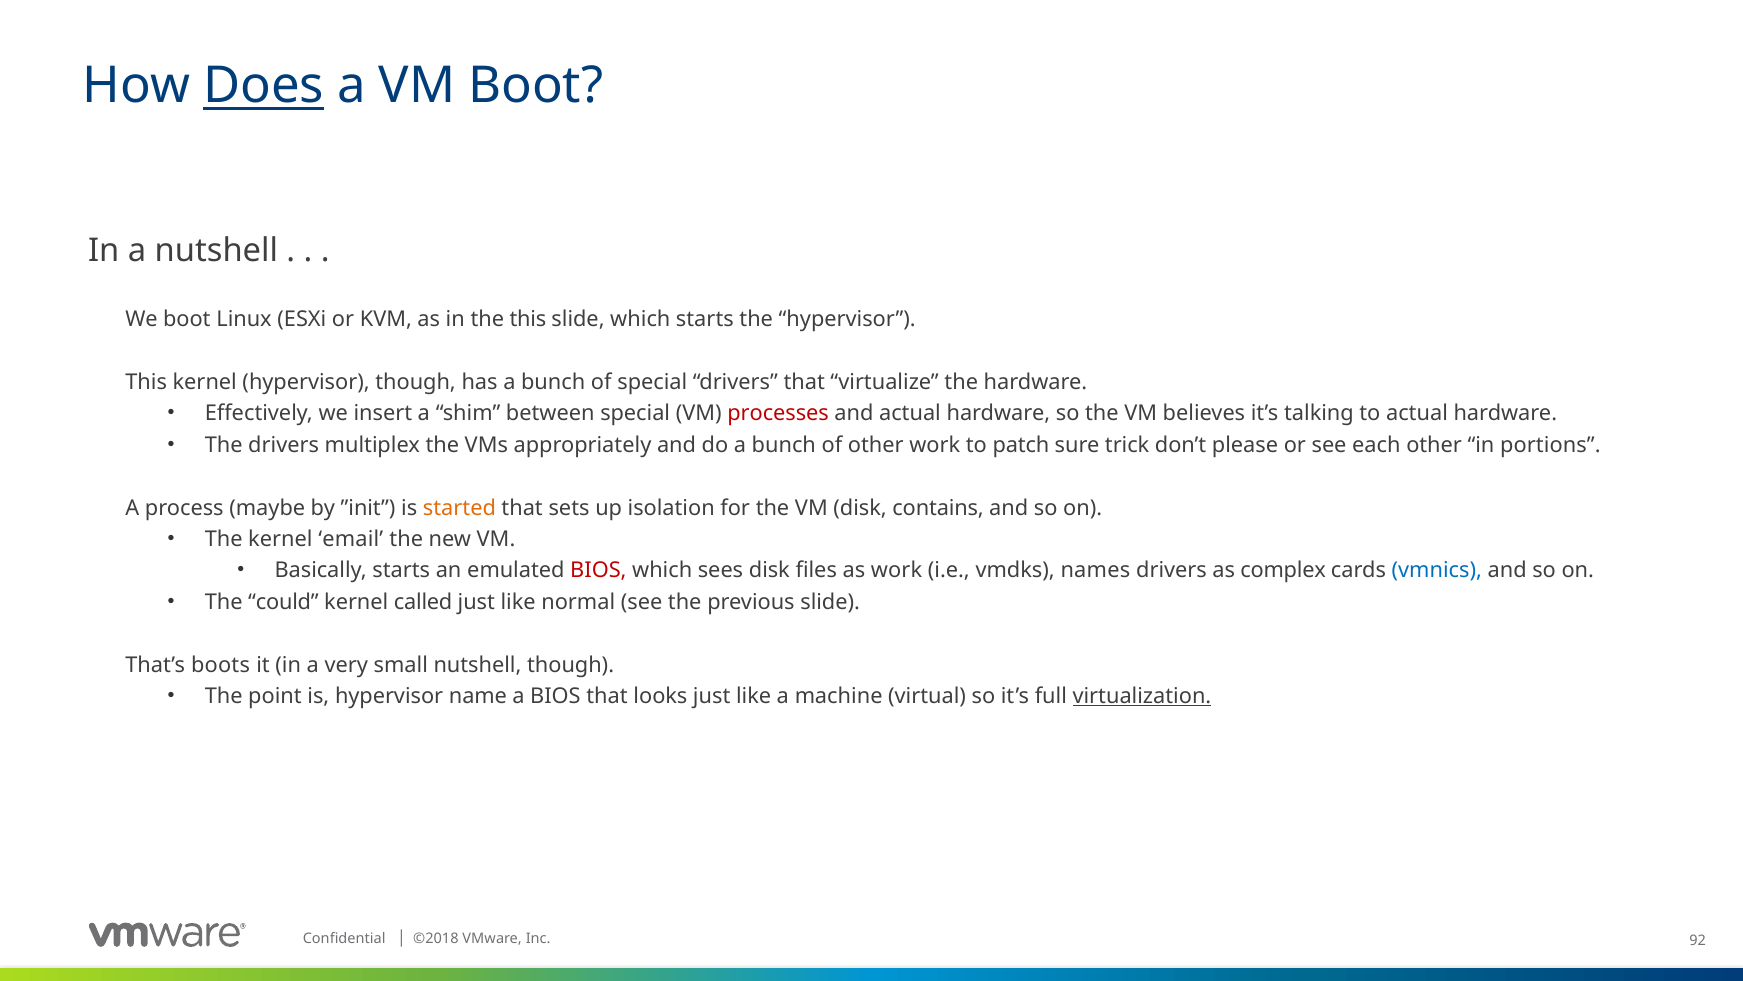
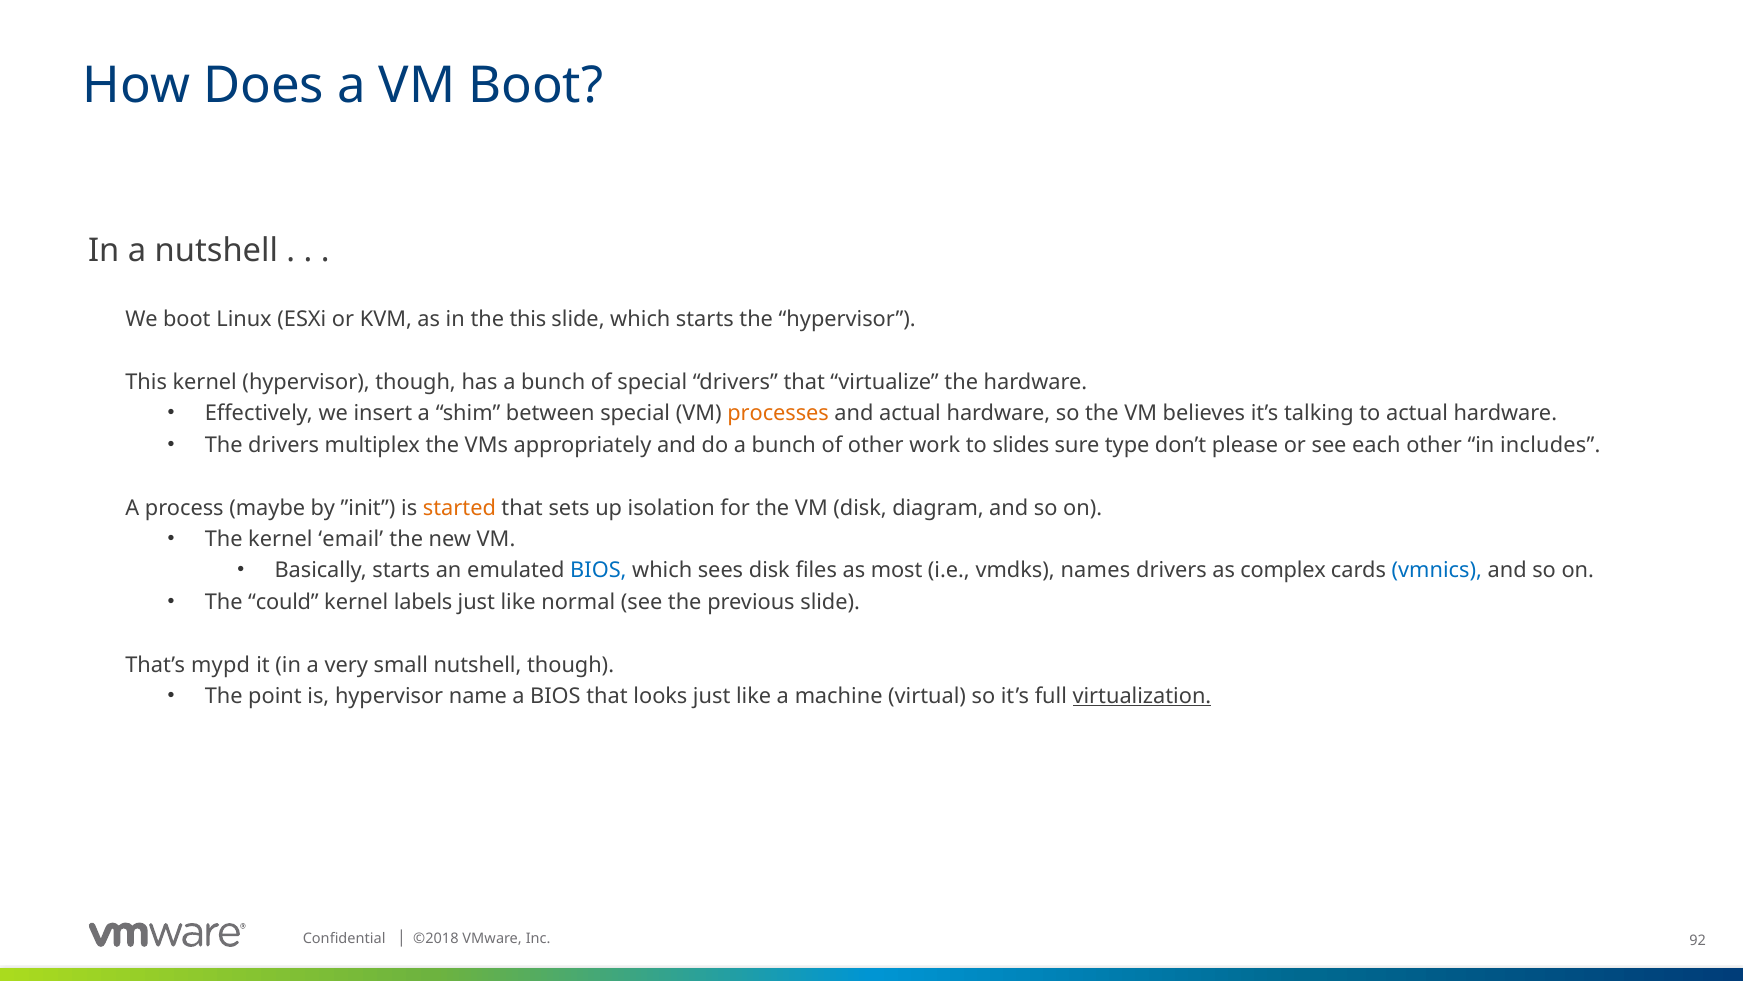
Does underline: present -> none (264, 86)
processes colour: red -> orange (778, 414)
patch: patch -> slides (1021, 445)
trick: trick -> type (1127, 445)
portions: portions -> includes (1550, 445)
contains: contains -> diagram (938, 508)
BIOS colour: red -> blue (598, 570)
as work: work -> most (897, 570)
called: called -> labels (423, 602)
boots: boots -> mypd (221, 665)
